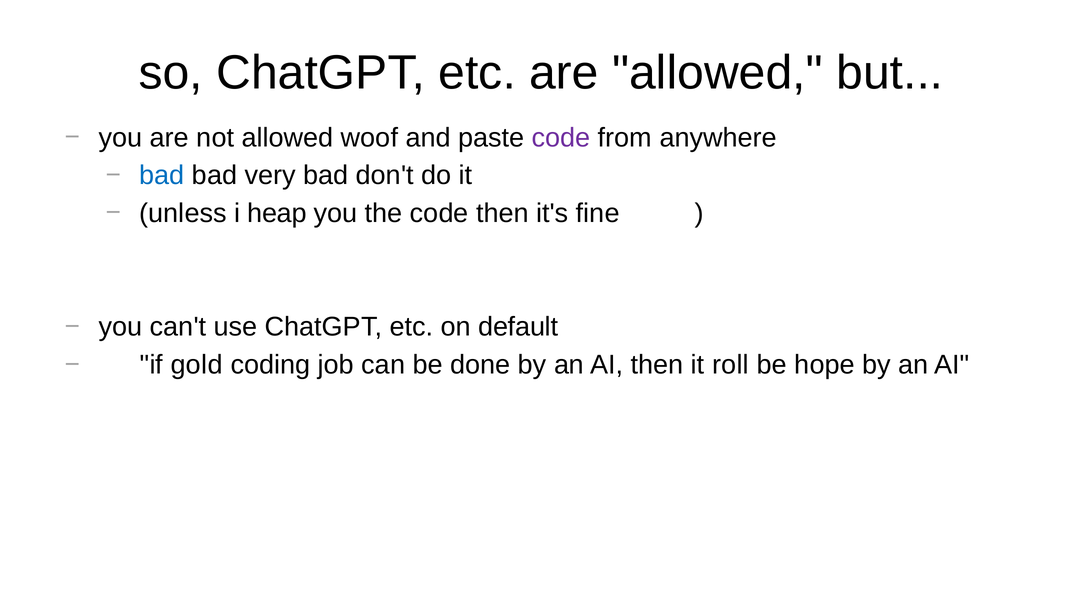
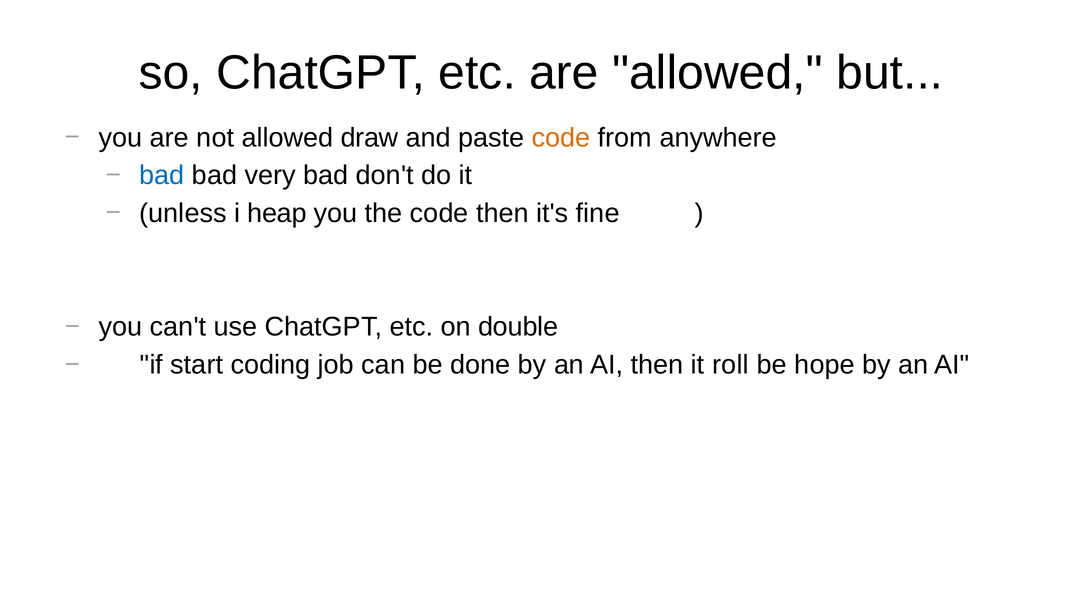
woof: woof -> draw (370, 138)
code colour: purple -> orange (561, 138)
default: default -> double (518, 327)
gold: gold -> start (197, 365)
